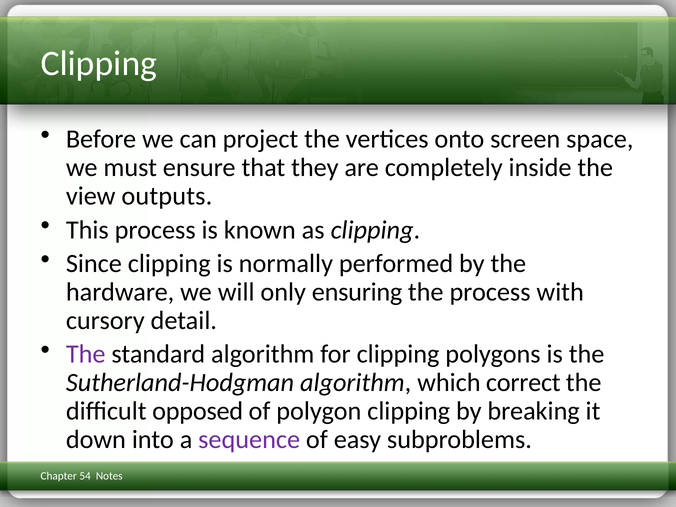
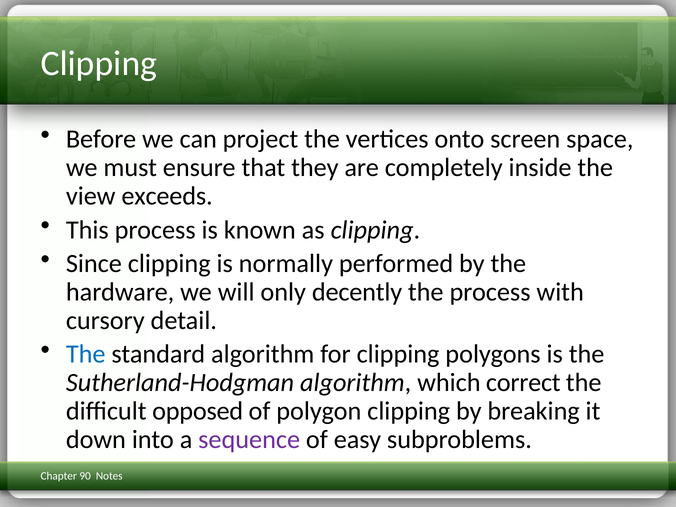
outputs: outputs -> exceeds (167, 196)
ensuring: ensuring -> decently (357, 292)
The colour: purple -> blue (86, 354)
54: 54 -> 90 (85, 476)
